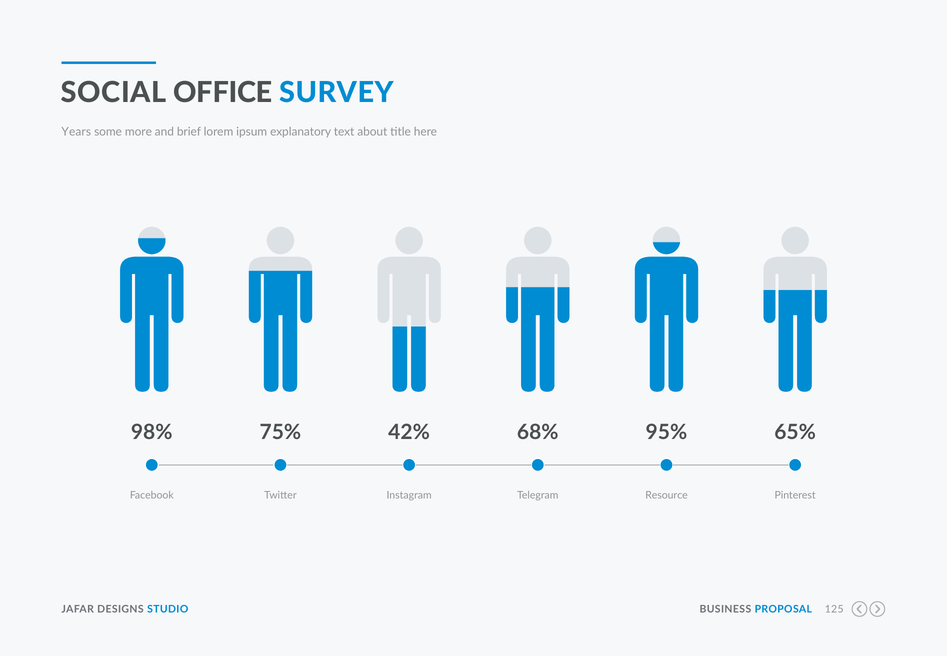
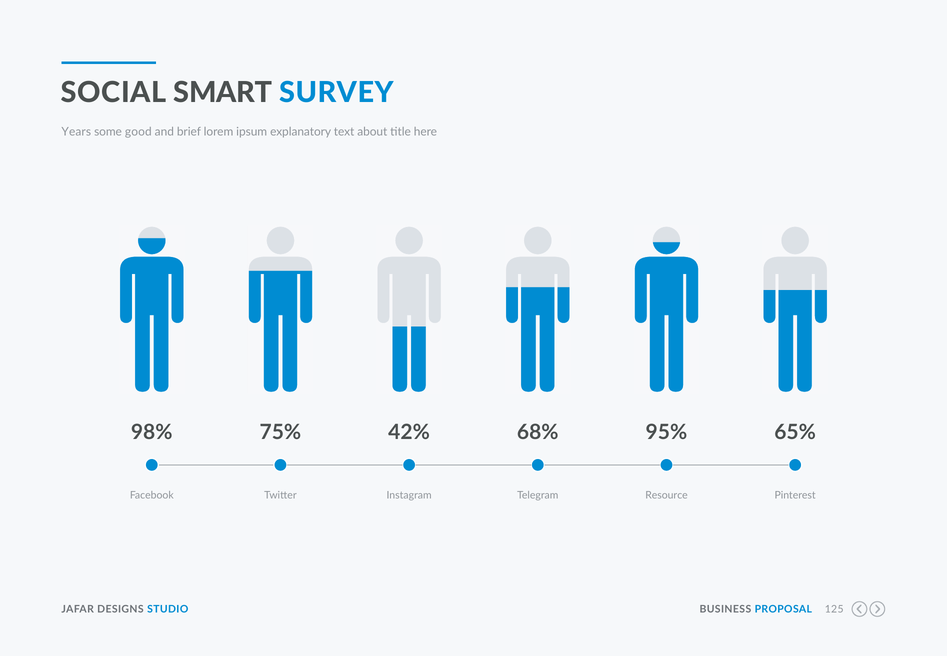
OFFICE: OFFICE -> SMART (223, 93)
more: more -> good (138, 132)
